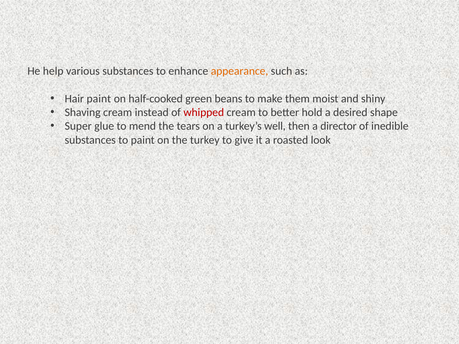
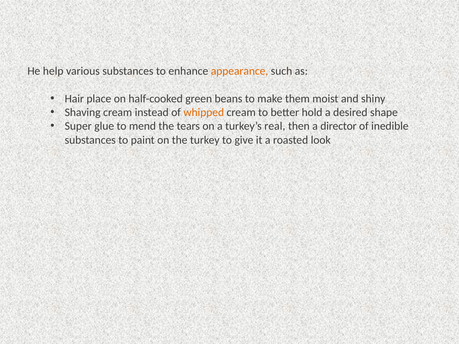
Hair paint: paint -> place (99, 99)
whipped colour: red -> orange (204, 112)
well: well -> real (275, 126)
